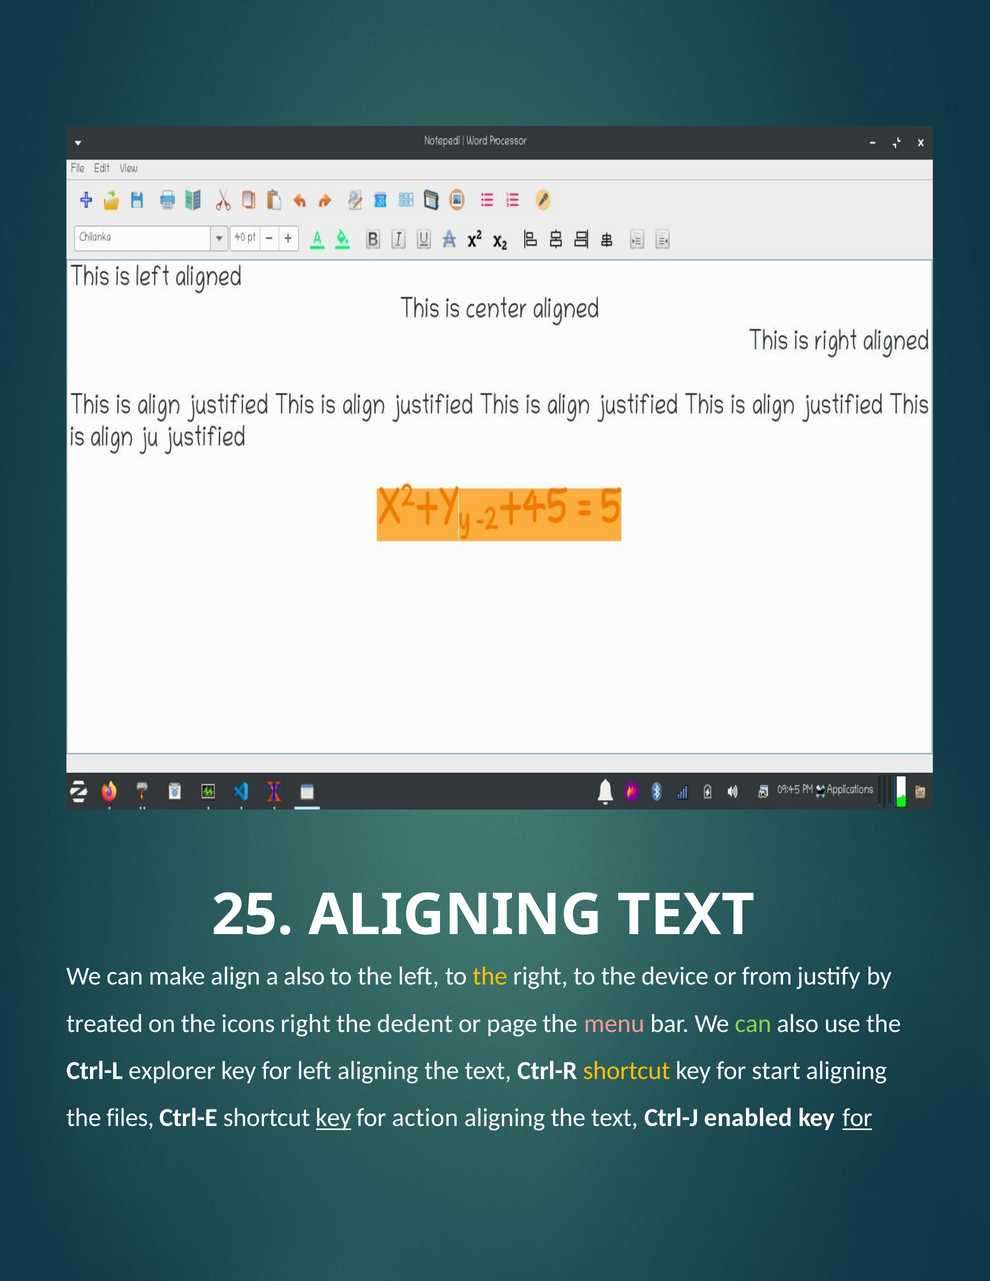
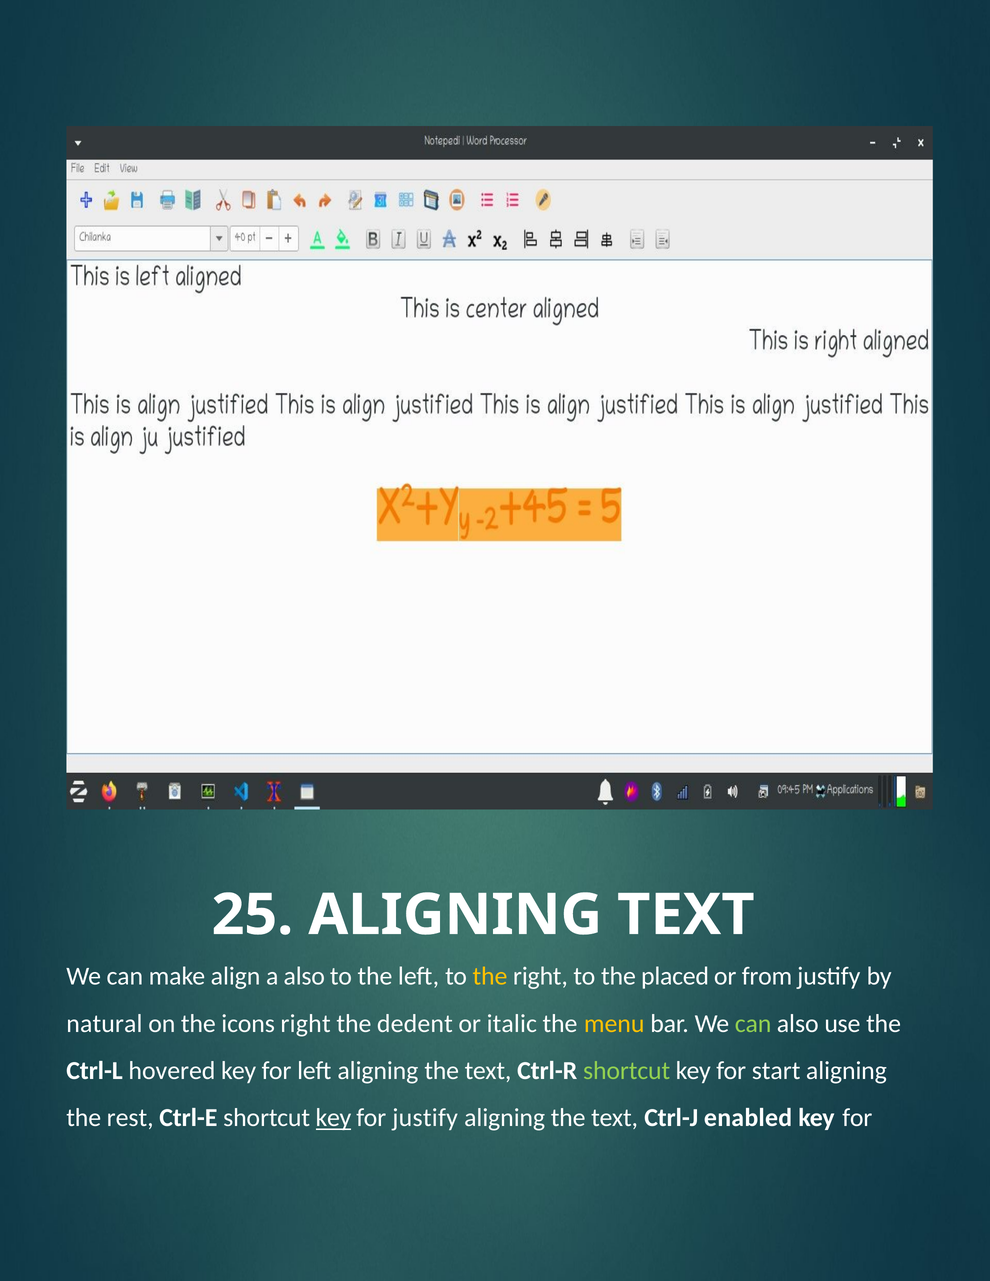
device: device -> placed (675, 977)
treated: treated -> natural (104, 1024)
page: page -> italic (512, 1024)
menu colour: pink -> yellow (614, 1024)
explorer: explorer -> hovered (172, 1071)
shortcut colour: yellow -> light green (627, 1071)
files: files -> rest (130, 1118)
for action: action -> justify (425, 1118)
for underline: present -> none (857, 1118)
